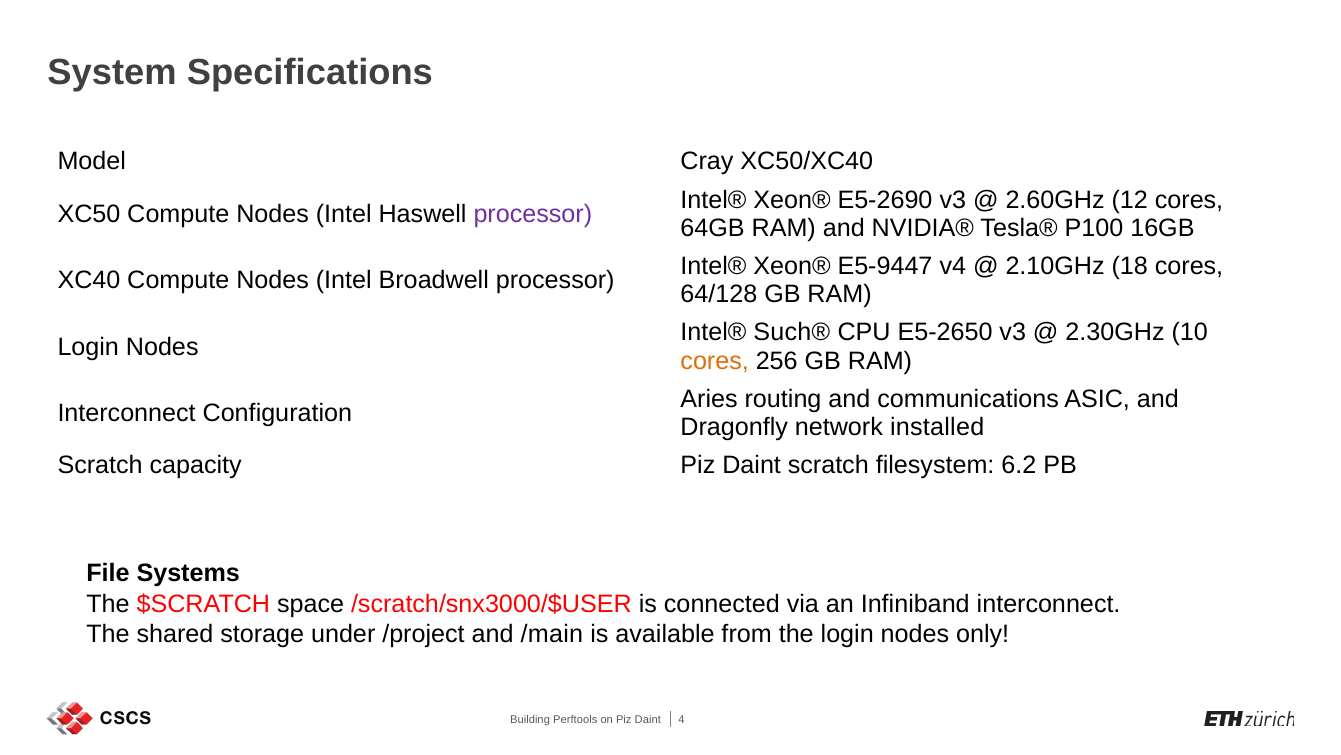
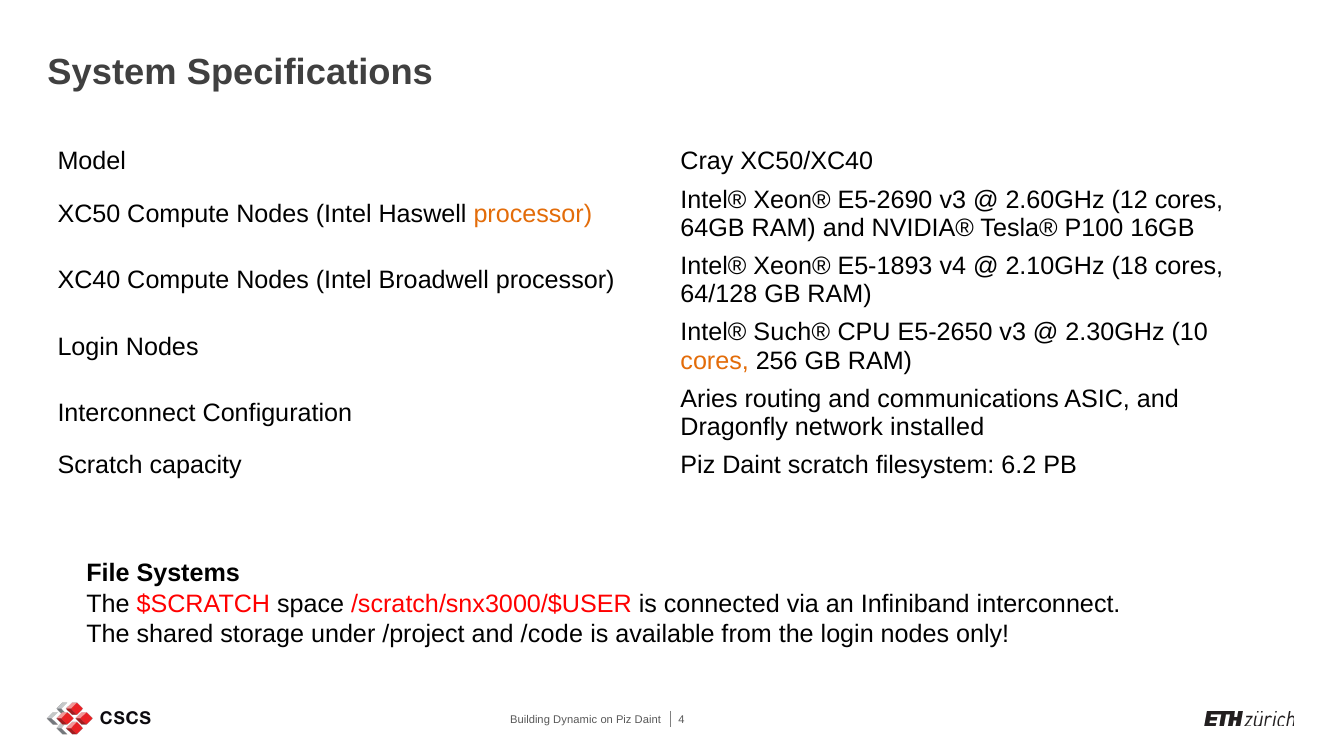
processor colour: purple -> orange (533, 214)
E5-9447: E5-9447 -> E5-1893 (885, 266)
/main: /main -> /code (552, 633)
Perftools: Perftools -> Dynamic (575, 719)
